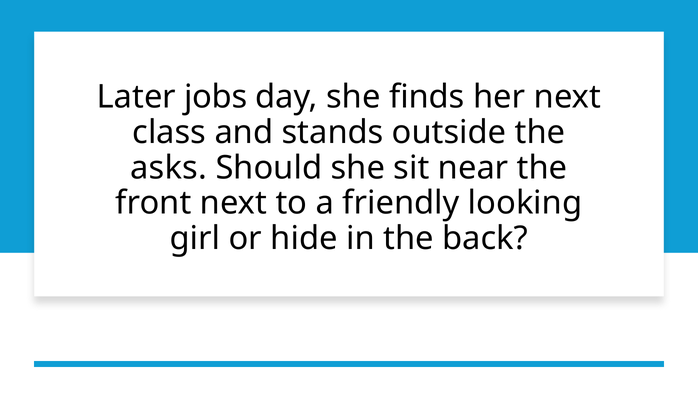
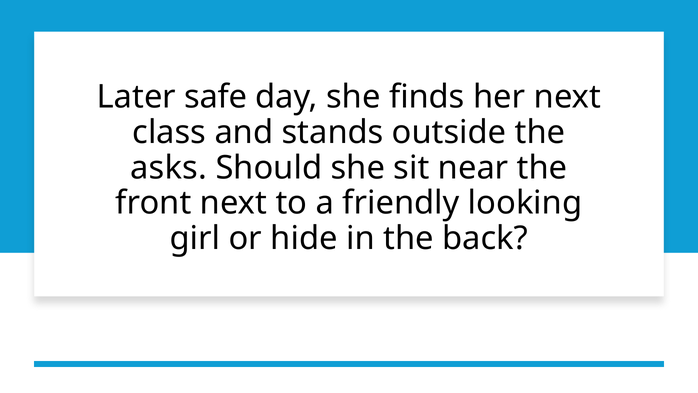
jobs: jobs -> safe (216, 97)
